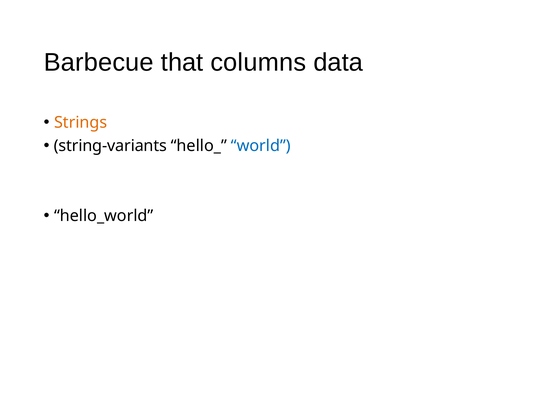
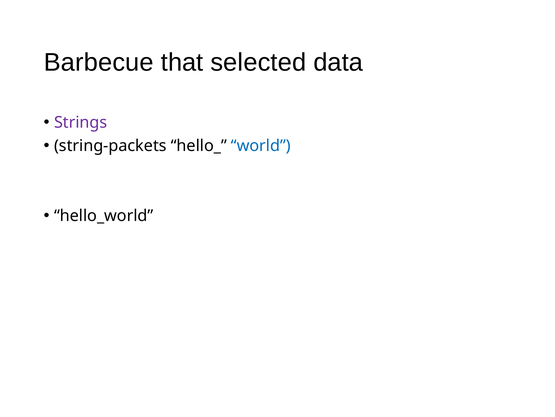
columns: columns -> selected (258, 62)
Strings colour: orange -> purple (81, 122)
string-variants: string-variants -> string-packets (110, 145)
